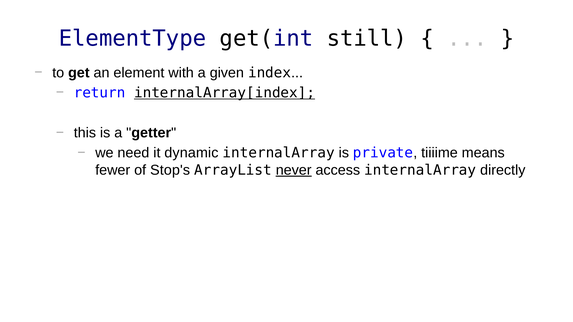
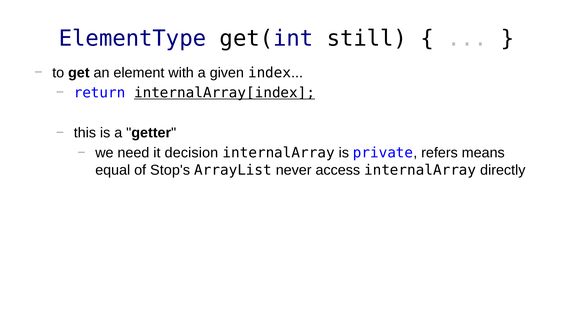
dynamic: dynamic -> decision (191, 153)
tiiiime: tiiiime -> refers (439, 153)
fewer: fewer -> equal (113, 170)
never underline: present -> none (294, 170)
